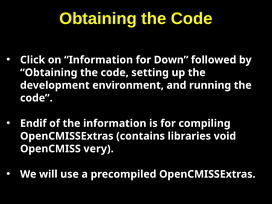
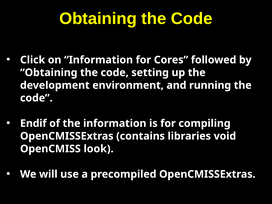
Down: Down -> Cores (171, 60)
very: very -> look (99, 149)
